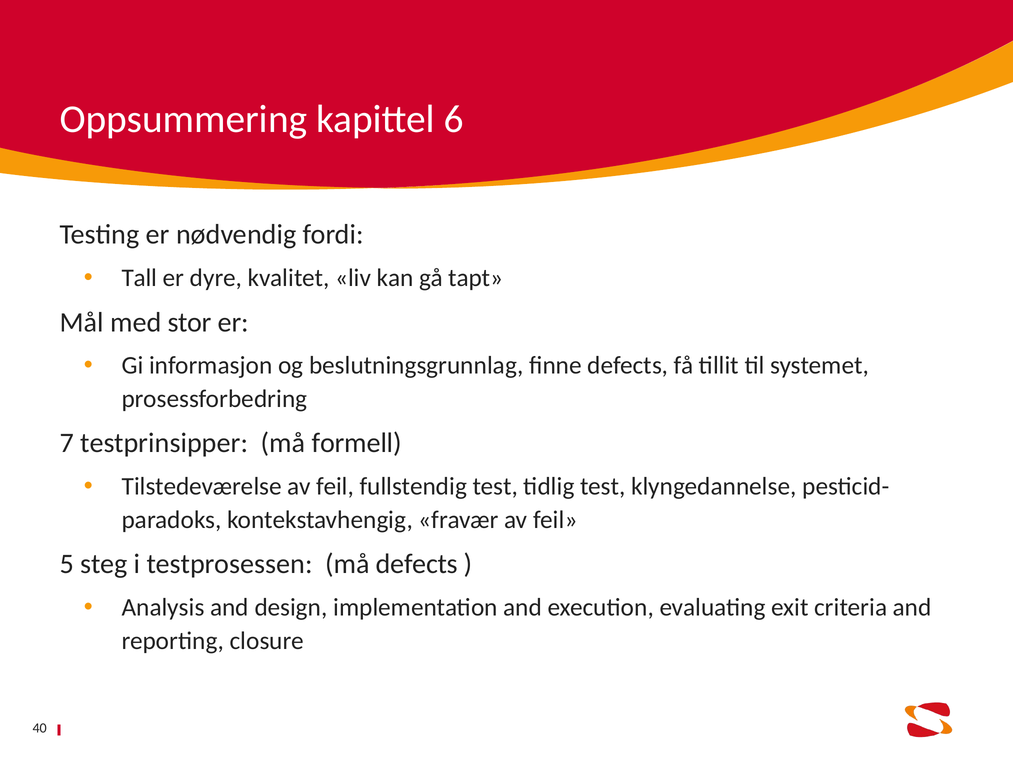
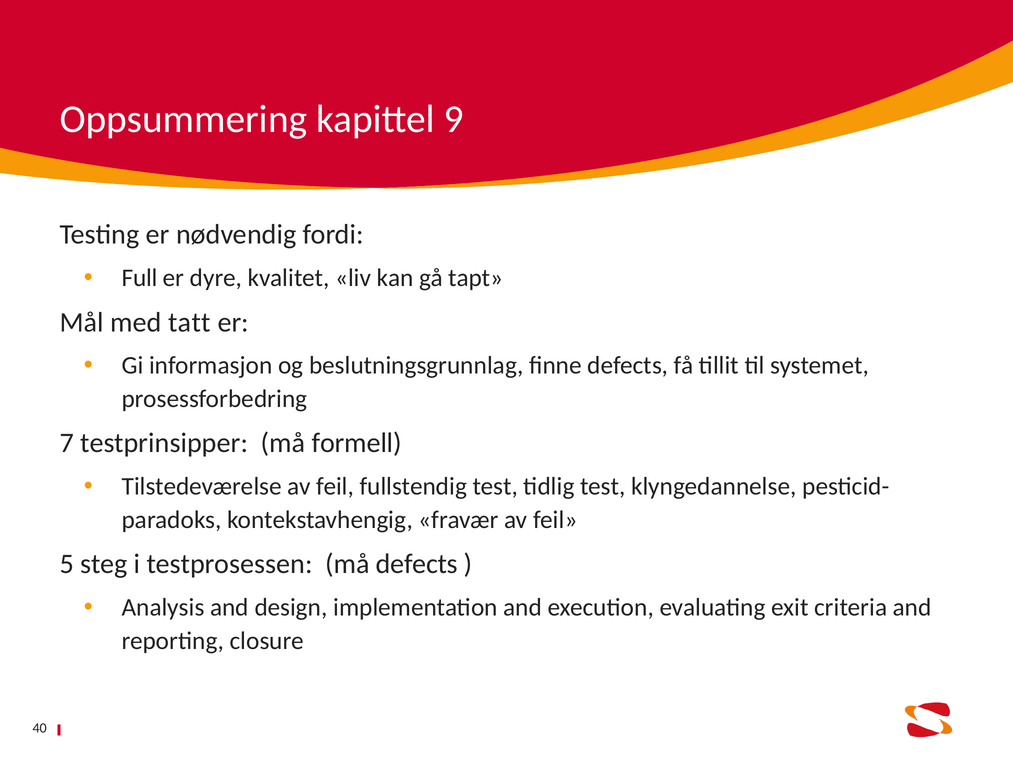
6: 6 -> 9 (454, 119)
Tall: Tall -> Full (140, 278)
stor: stor -> tatt (189, 322)
